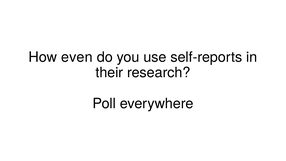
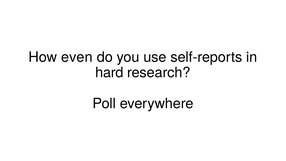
their: their -> hard (109, 73)
